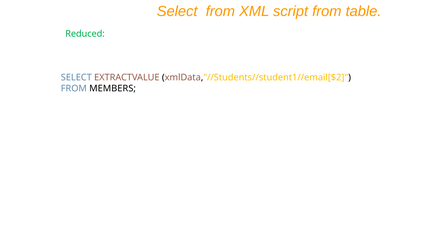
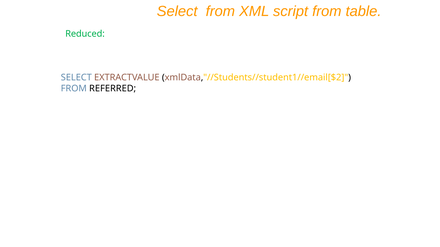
MEMBERS: MEMBERS -> REFERRED (113, 89)
